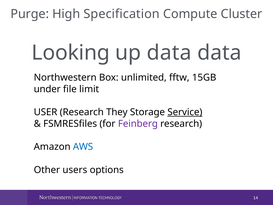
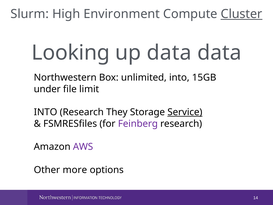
Purge: Purge -> Slurm (30, 14)
Specification: Specification -> Environment (122, 14)
Cluster underline: none -> present (242, 14)
unlimited fftw: fftw -> into (179, 78)
USER: USER -> INTO (46, 112)
AWS colour: blue -> purple (83, 147)
users: users -> more (75, 170)
